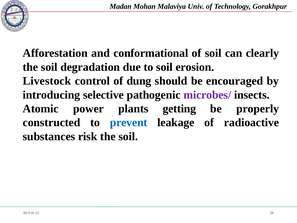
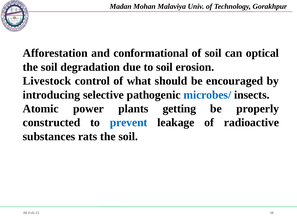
clearly: clearly -> optical (262, 53)
dung: dung -> what (139, 81)
microbes/ colour: purple -> blue (207, 95)
risk: risk -> rats (88, 136)
